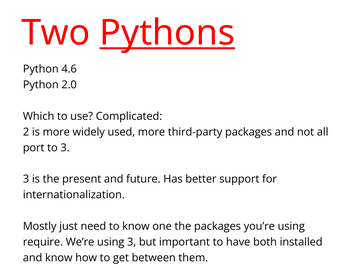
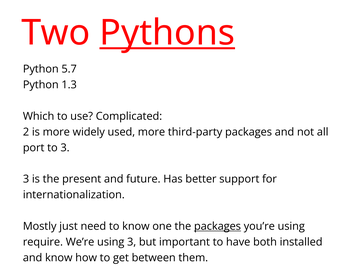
4.6: 4.6 -> 5.7 (69, 69)
2.0: 2.0 -> 1.3 (69, 85)
packages underline: none -> present (217, 226)
